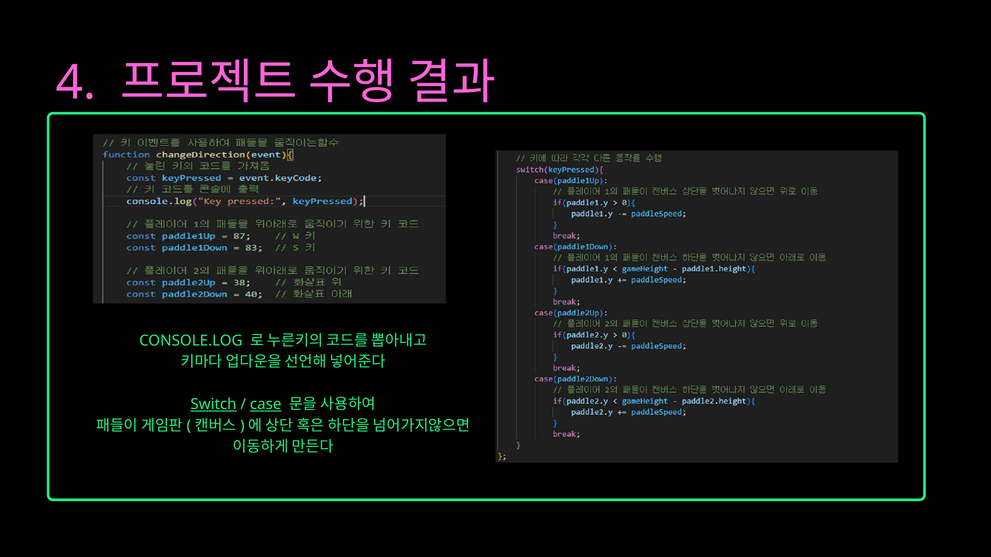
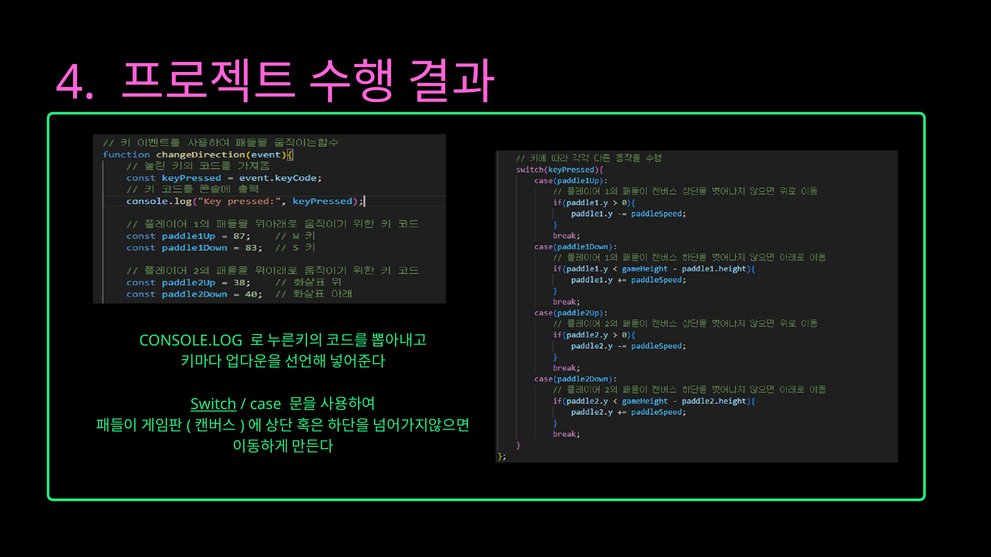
case underline: present -> none (266, 405)
